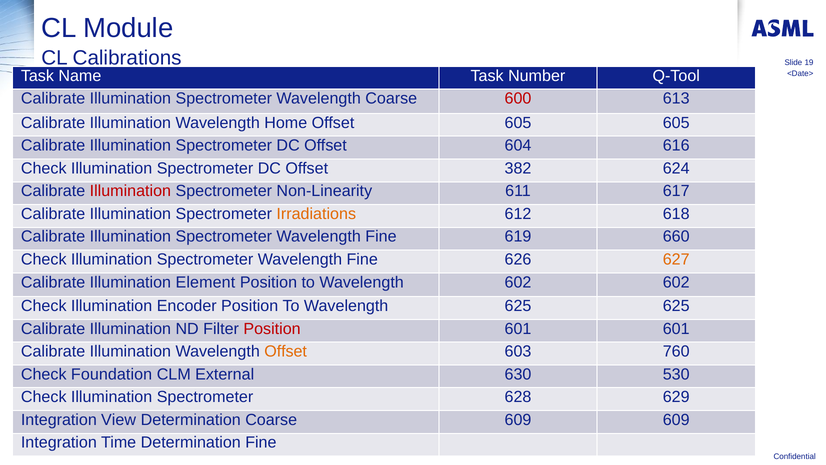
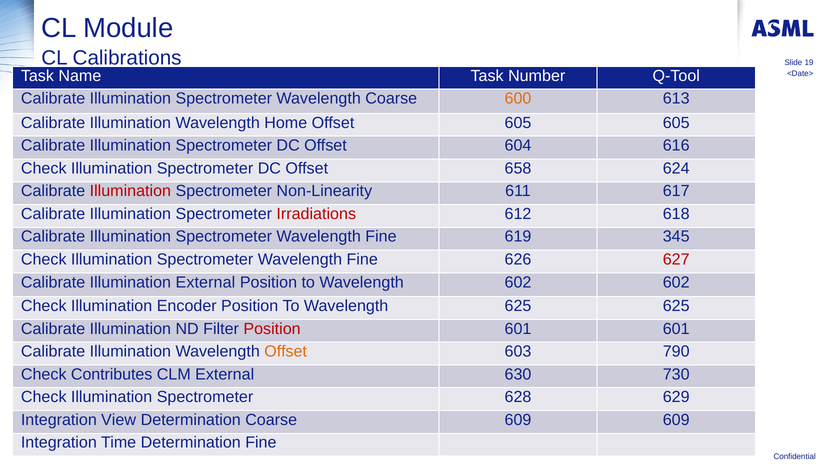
600 colour: red -> orange (518, 98)
382: 382 -> 658 (518, 168)
Irradiations colour: orange -> red (316, 214)
660: 660 -> 345 (676, 236)
627 colour: orange -> red (676, 259)
Illumination Element: Element -> External (205, 282)
760: 760 -> 790 (676, 351)
Foundation: Foundation -> Contributes (112, 374)
530: 530 -> 730 (676, 374)
